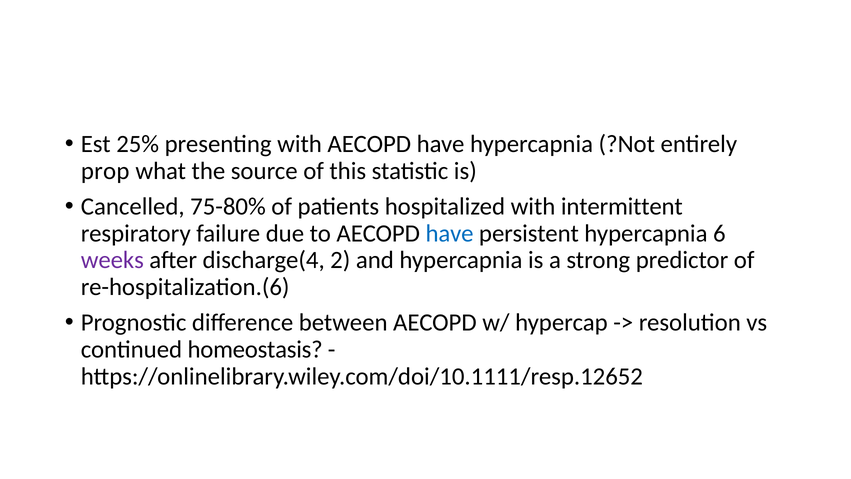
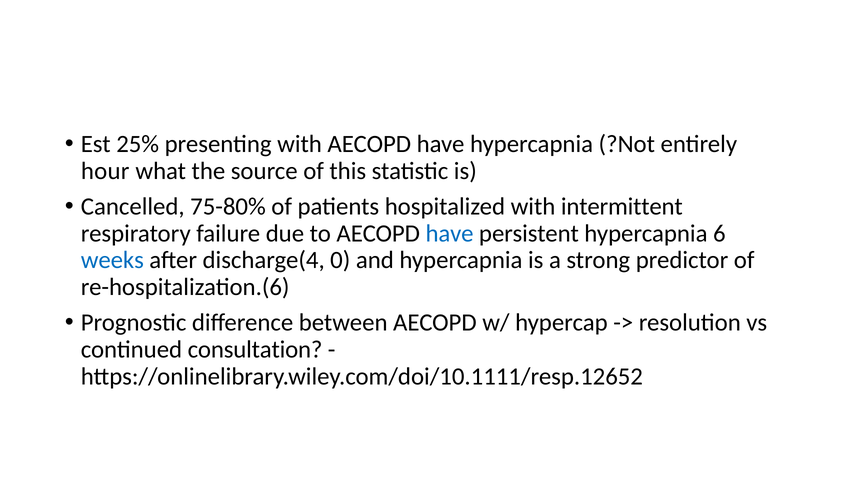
prop: prop -> hour (105, 171)
weeks colour: purple -> blue (112, 260)
2: 2 -> 0 (340, 260)
homeostasis: homeostasis -> consultation (255, 349)
